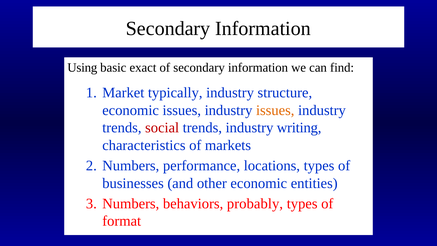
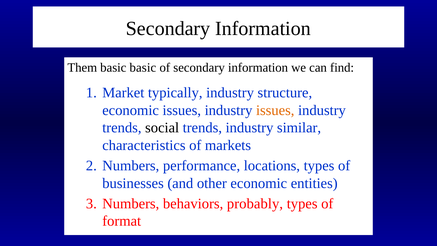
Using: Using -> Them (82, 68)
basic exact: exact -> basic (143, 68)
social colour: red -> black (162, 128)
writing: writing -> similar (299, 128)
